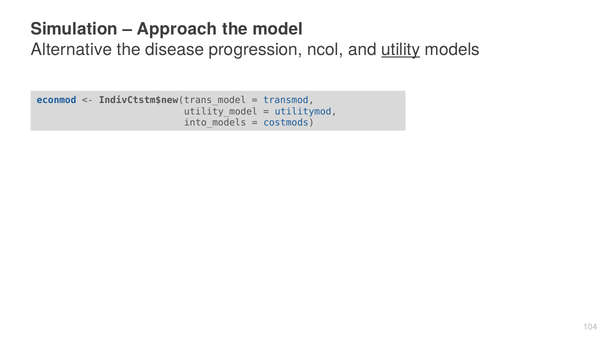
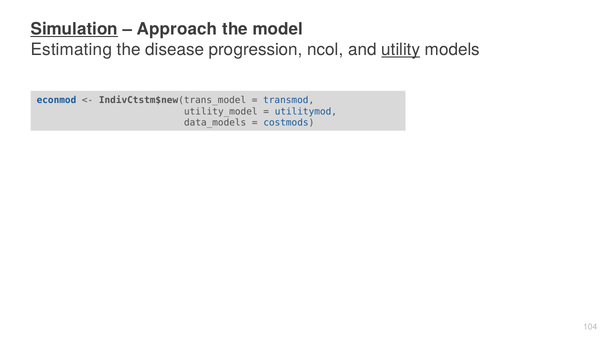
Simulation underline: none -> present (74, 29)
Alternative: Alternative -> Estimating (71, 50)
into_models: into_models -> data_models (215, 123)
